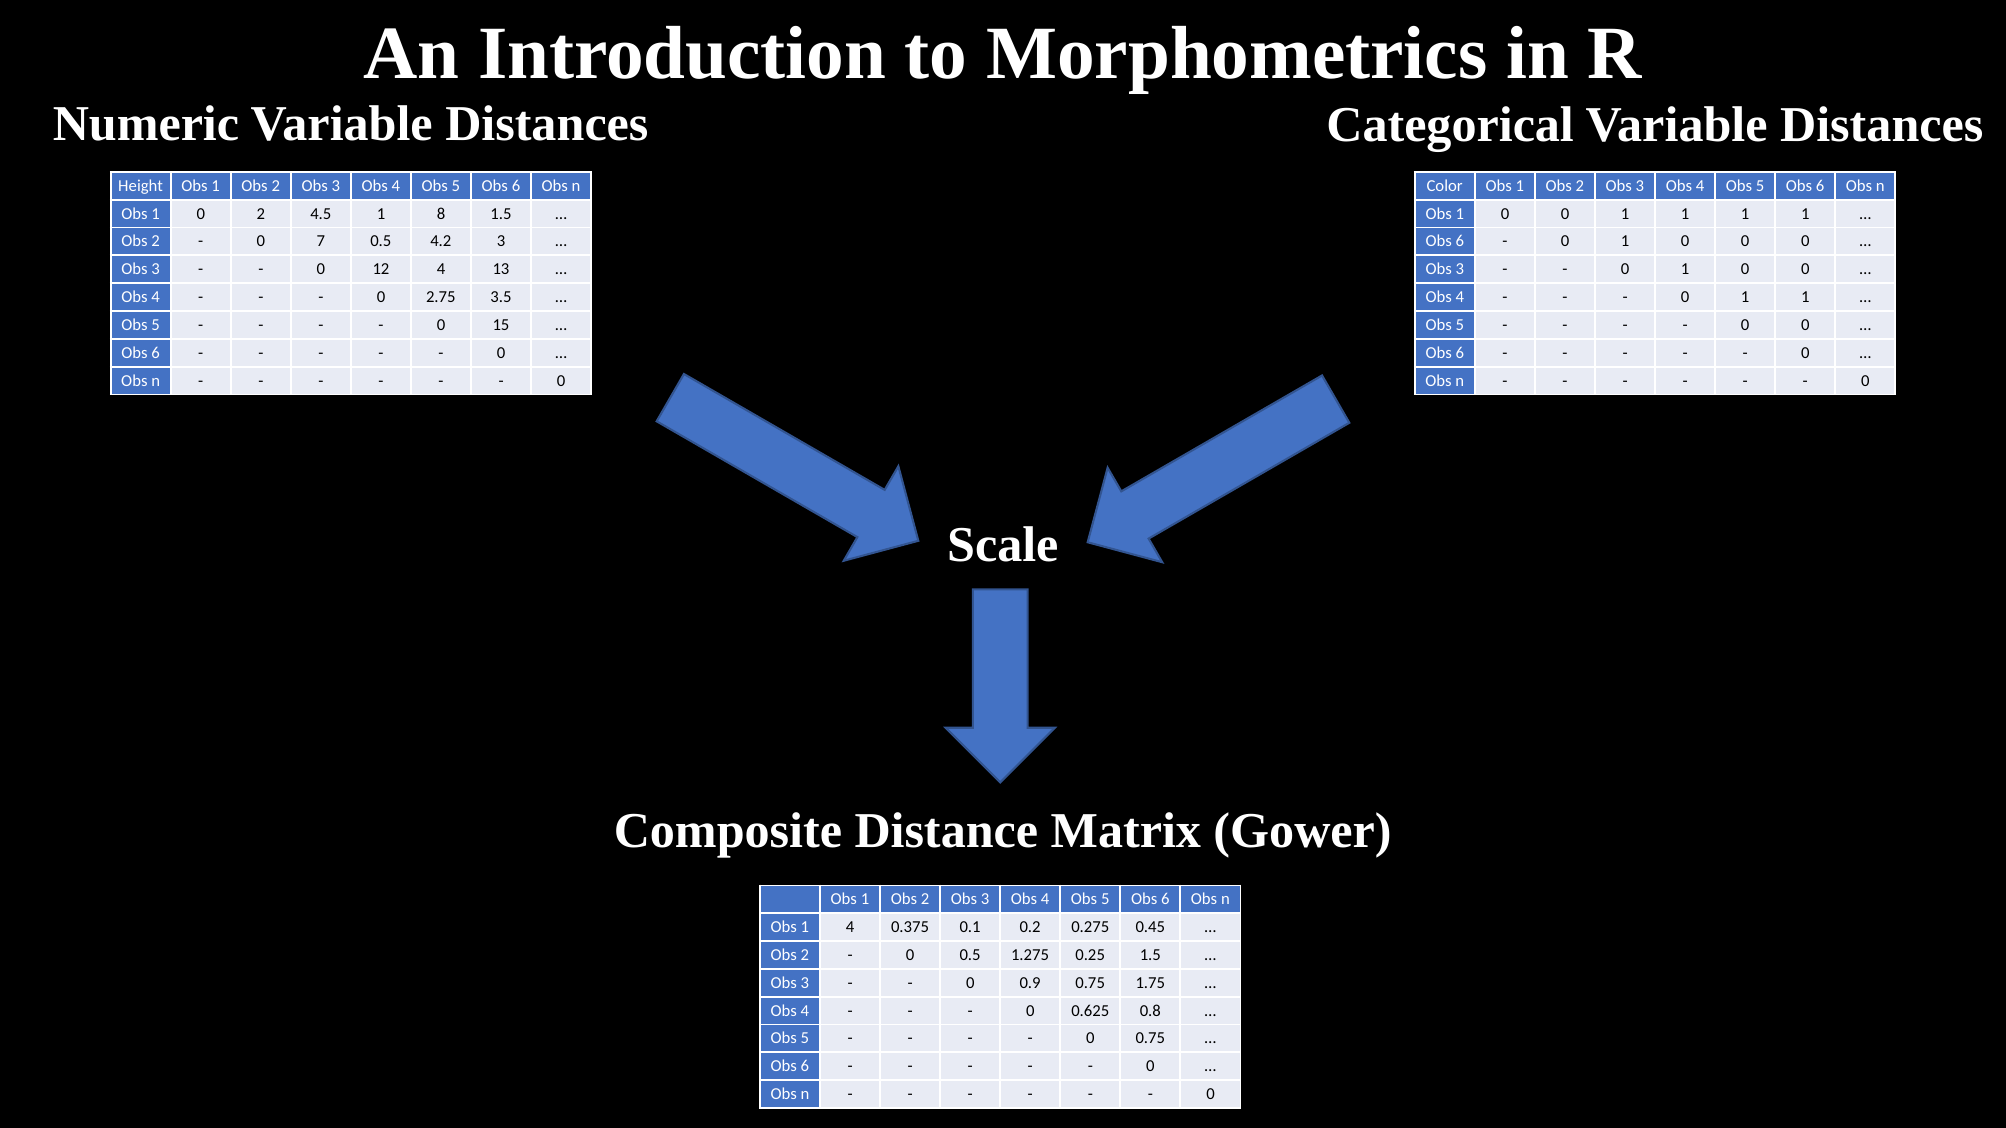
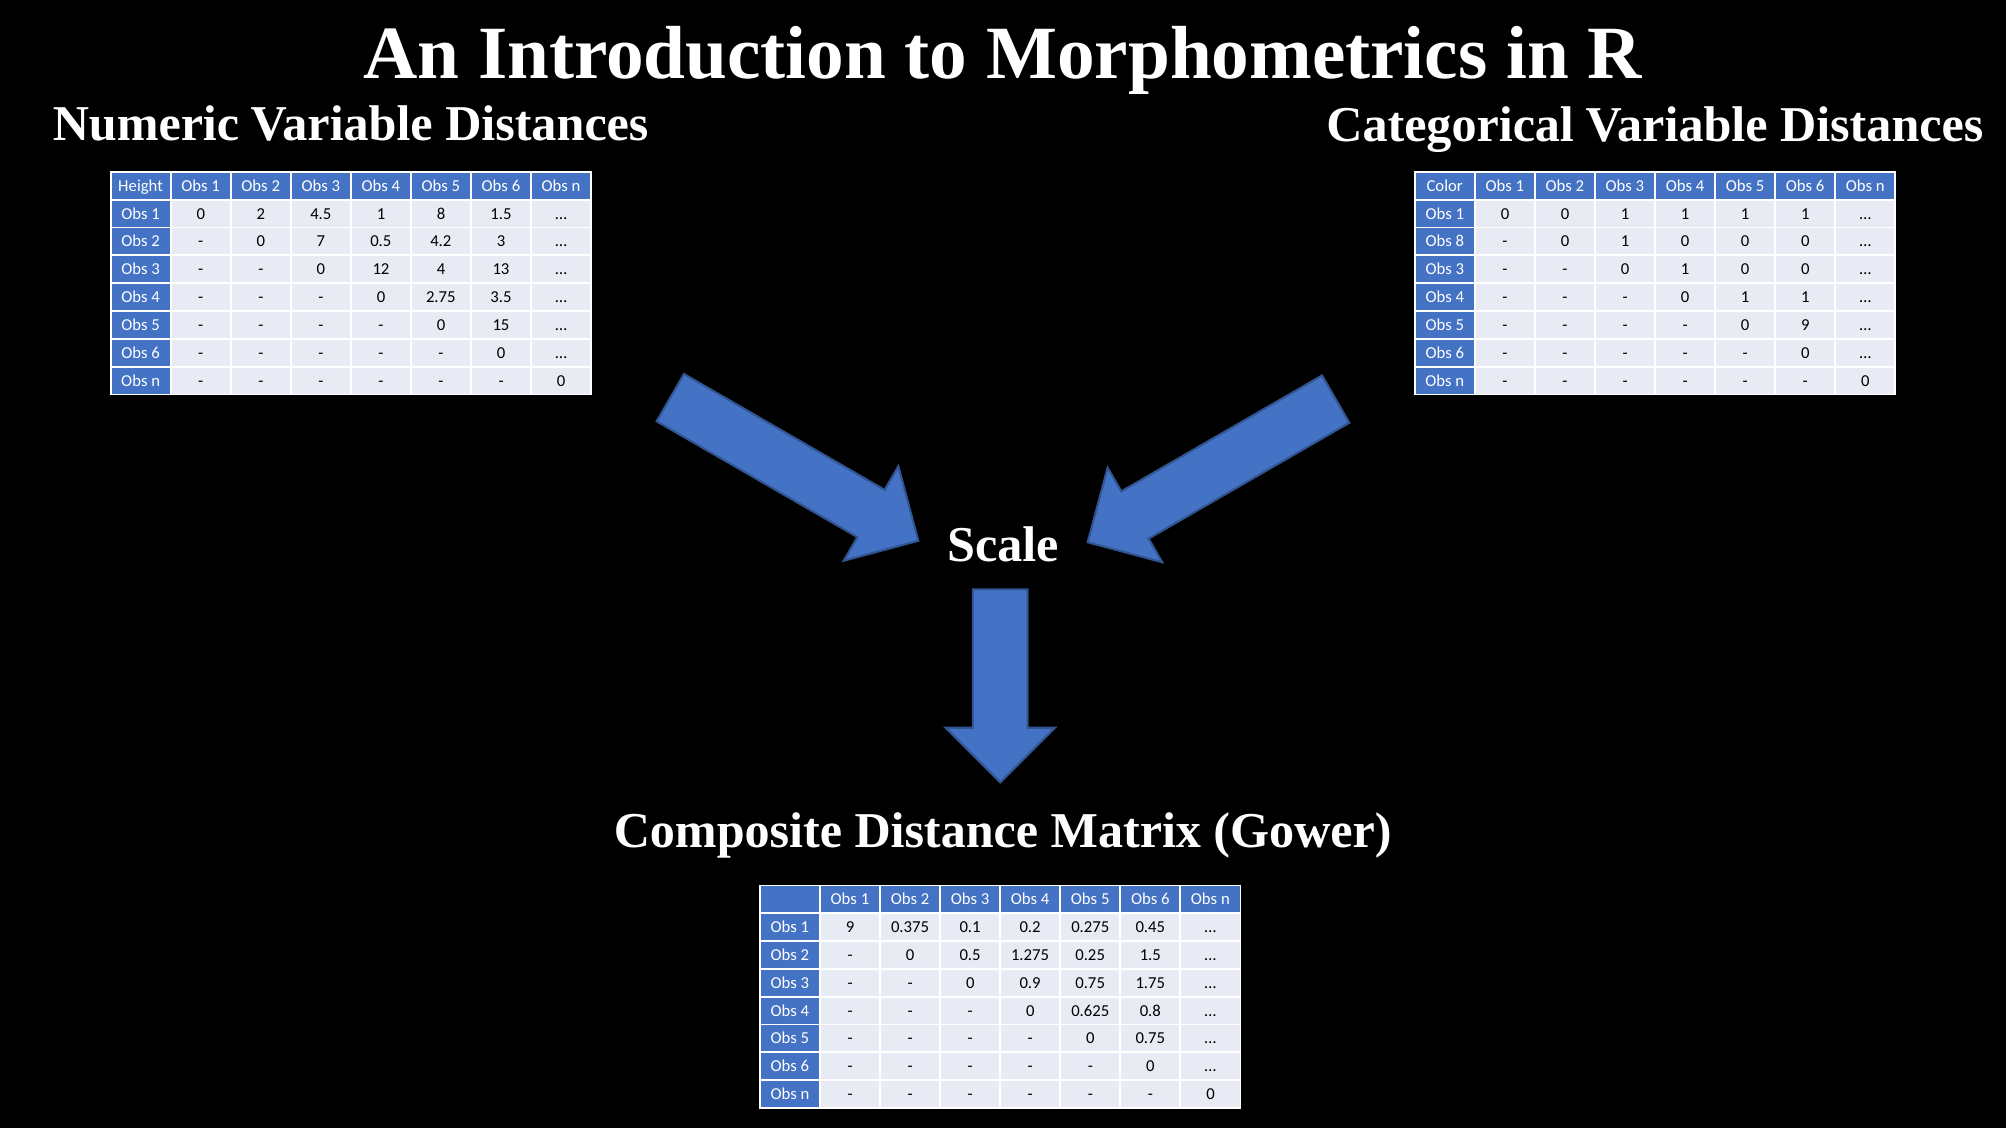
6: 6 -> 8 (1460, 242)
0: 0 -> 9 (1805, 325)
1 4: 4 -> 9 (850, 927)
